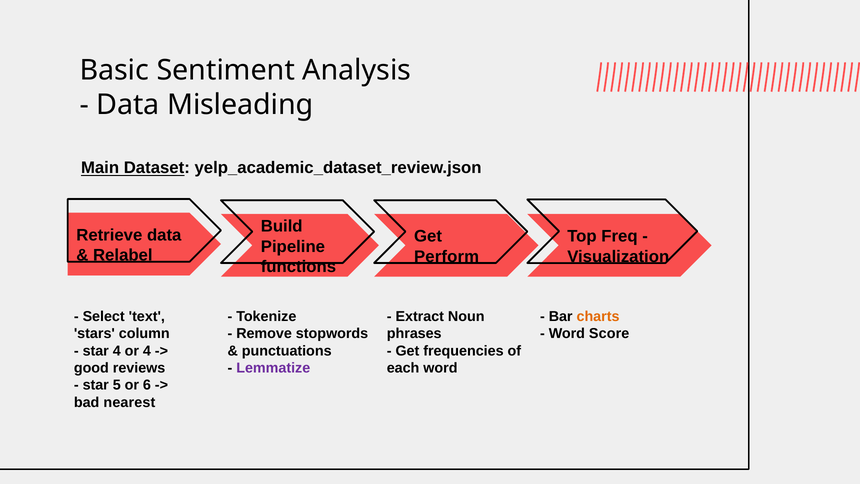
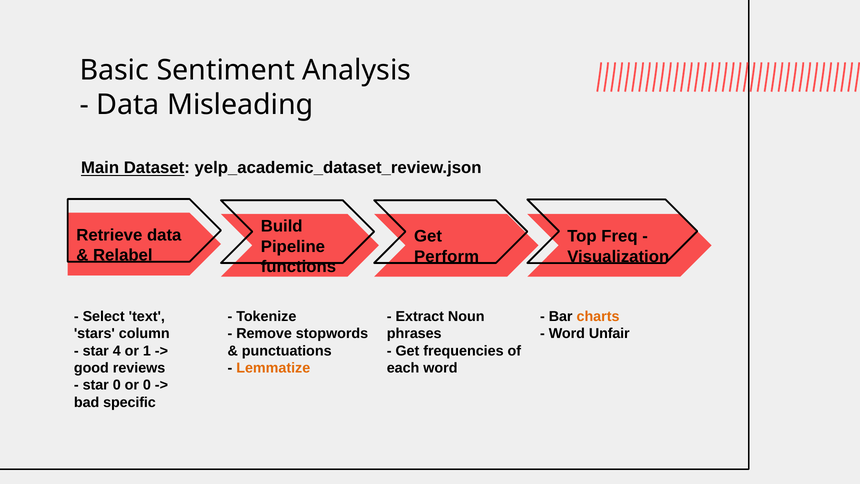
Score: Score -> Unfair (609, 333)
or 4: 4 -> 1 (147, 351)
Lemmatize colour: purple -> orange (273, 368)
star 5: 5 -> 0 (117, 385)
or 6: 6 -> 0 (147, 385)
nearest: nearest -> specific (130, 402)
